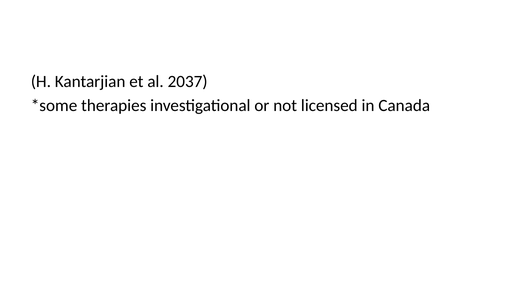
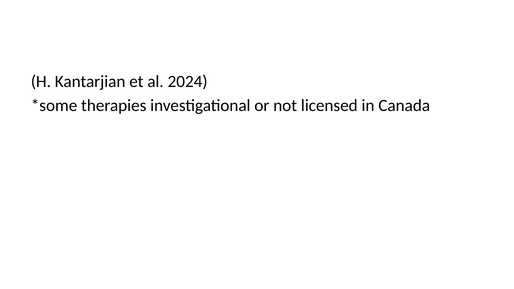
2037: 2037 -> 2024 (188, 82)
